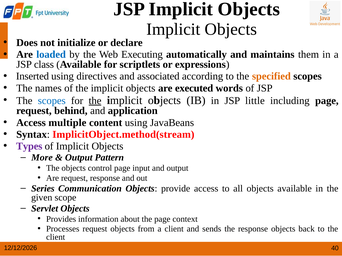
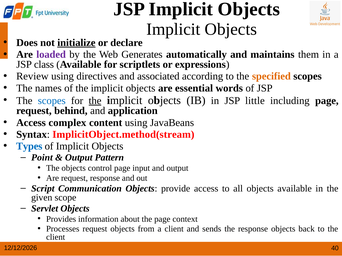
initialize underline: none -> present (76, 43)
loaded colour: blue -> purple (51, 55)
Executing: Executing -> Generates (142, 55)
Inserted: Inserted -> Review (32, 76)
executed: executed -> essential (194, 88)
multiple: multiple -> complex (67, 123)
Types colour: purple -> blue (29, 146)
More: More -> Point (42, 158)
Series: Series -> Script (43, 189)
